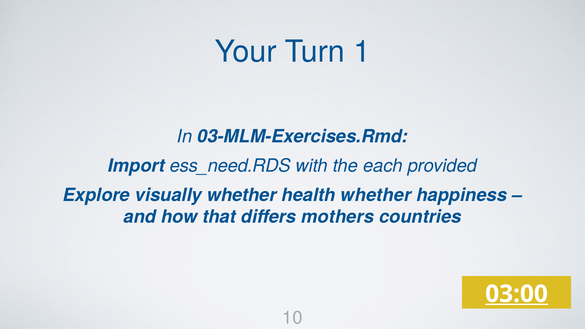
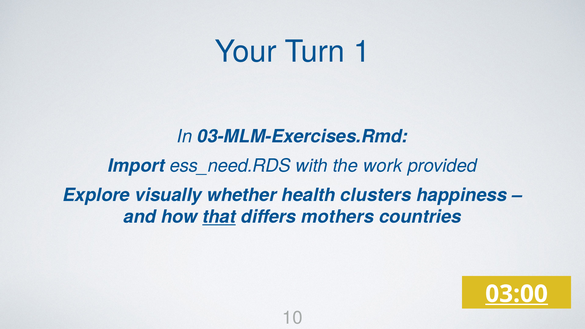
each: each -> work (383, 166)
health whether: whether -> clusters (376, 195)
that underline: none -> present (219, 217)
